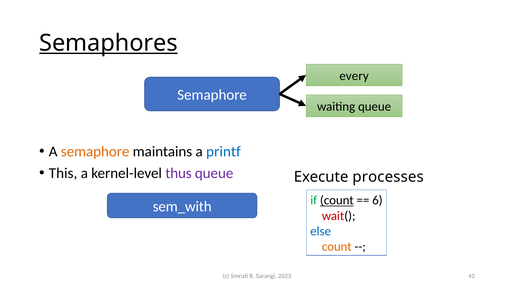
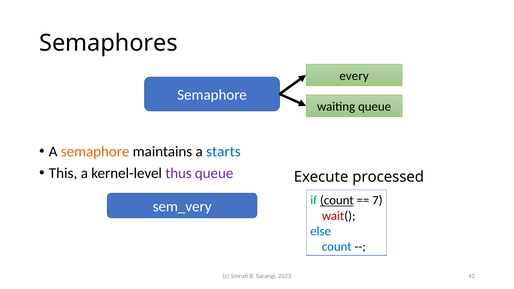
Semaphores underline: present -> none (108, 43)
printf: printf -> starts (223, 152)
processes: processes -> processed (388, 177)
sem_with: sem_with -> sem_very (182, 207)
6: 6 -> 7 (377, 200)
count colour: orange -> blue (337, 247)
